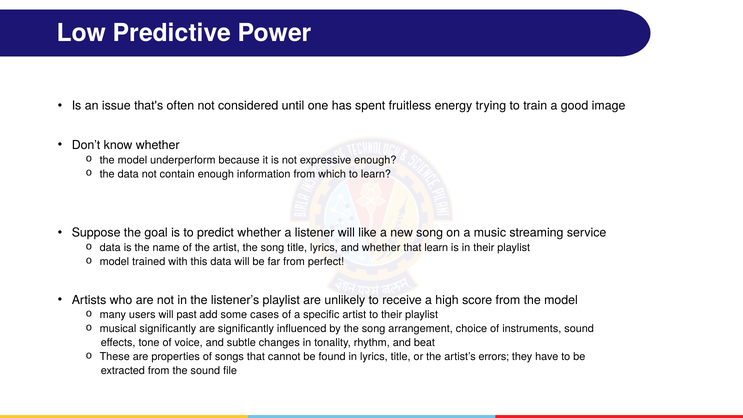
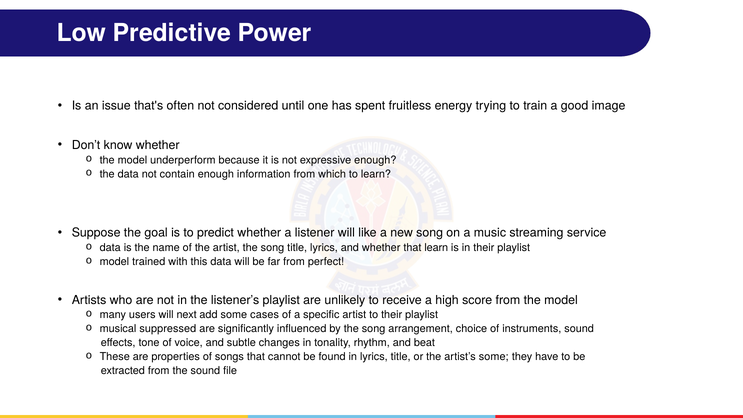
past: past -> next (187, 315)
musical significantly: significantly -> suppressed (168, 329)
artist’s errors: errors -> some (494, 357)
